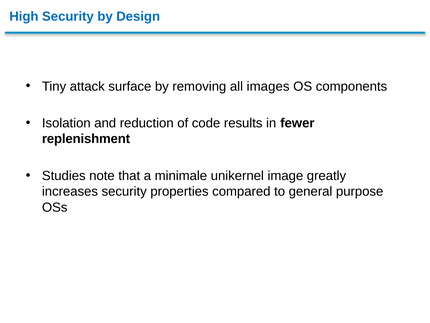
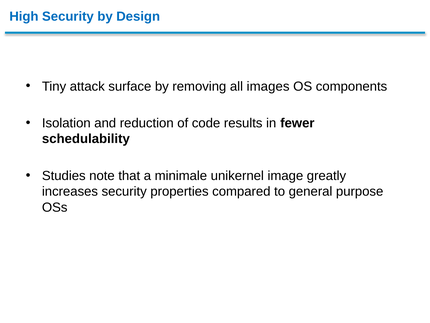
replenishment: replenishment -> schedulability (86, 139)
